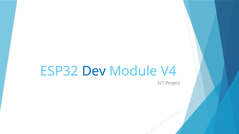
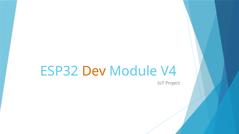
Dev colour: blue -> orange (94, 71)
